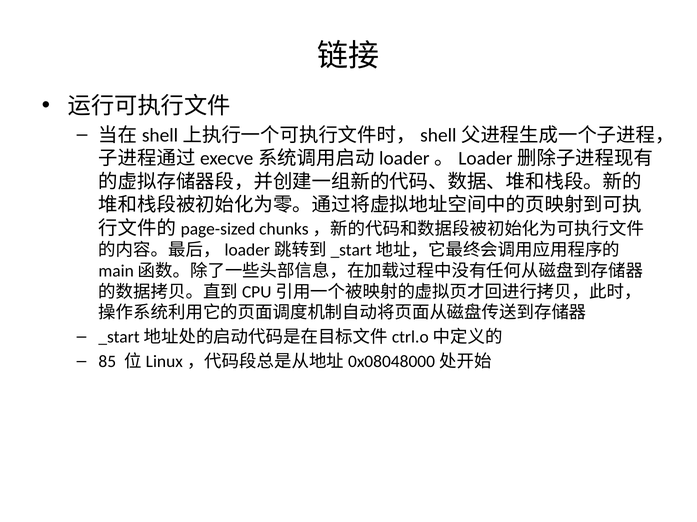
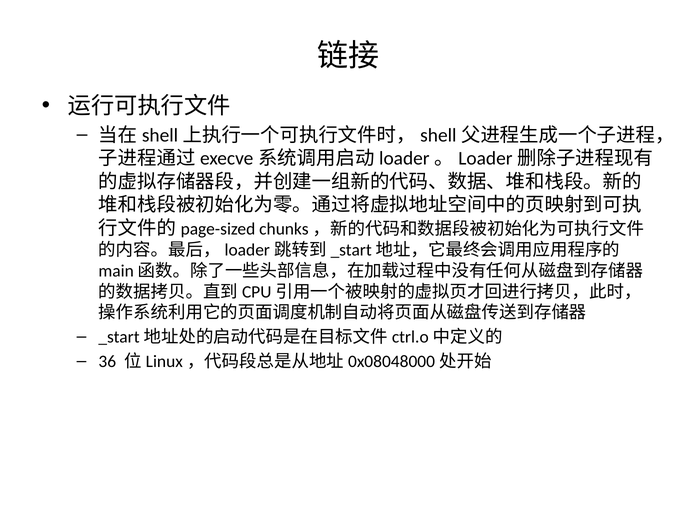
85: 85 -> 36 (107, 362)
